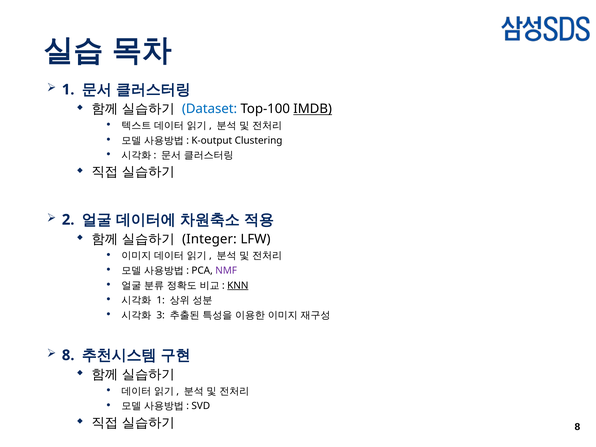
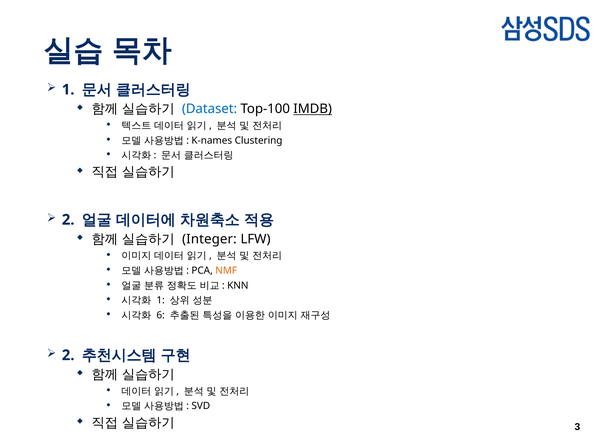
K-output: K-output -> K-names (212, 140)
NMF colour: purple -> orange (226, 271)
KNN underline: present -> none (238, 285)
3: 3 -> 6 (161, 315)
8: 8 -> 2 (68, 355)
8: 8 -> 3 (577, 427)
